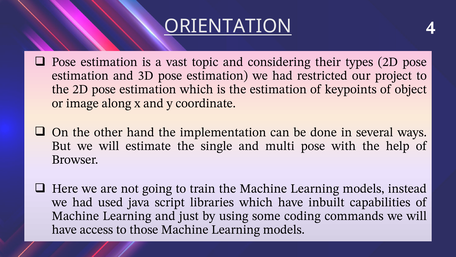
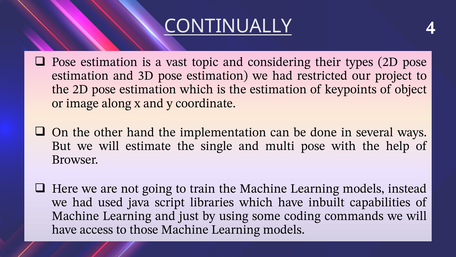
ORIENTATION: ORIENTATION -> CONTINUALLY (228, 26)
